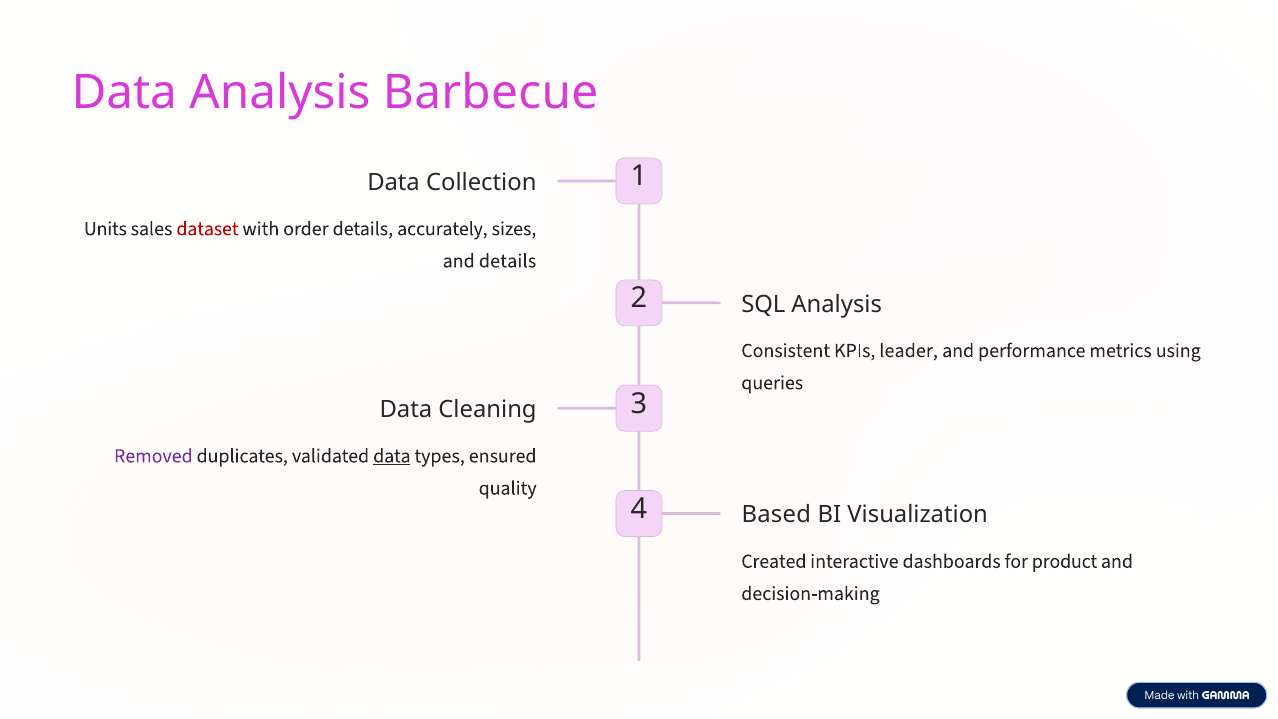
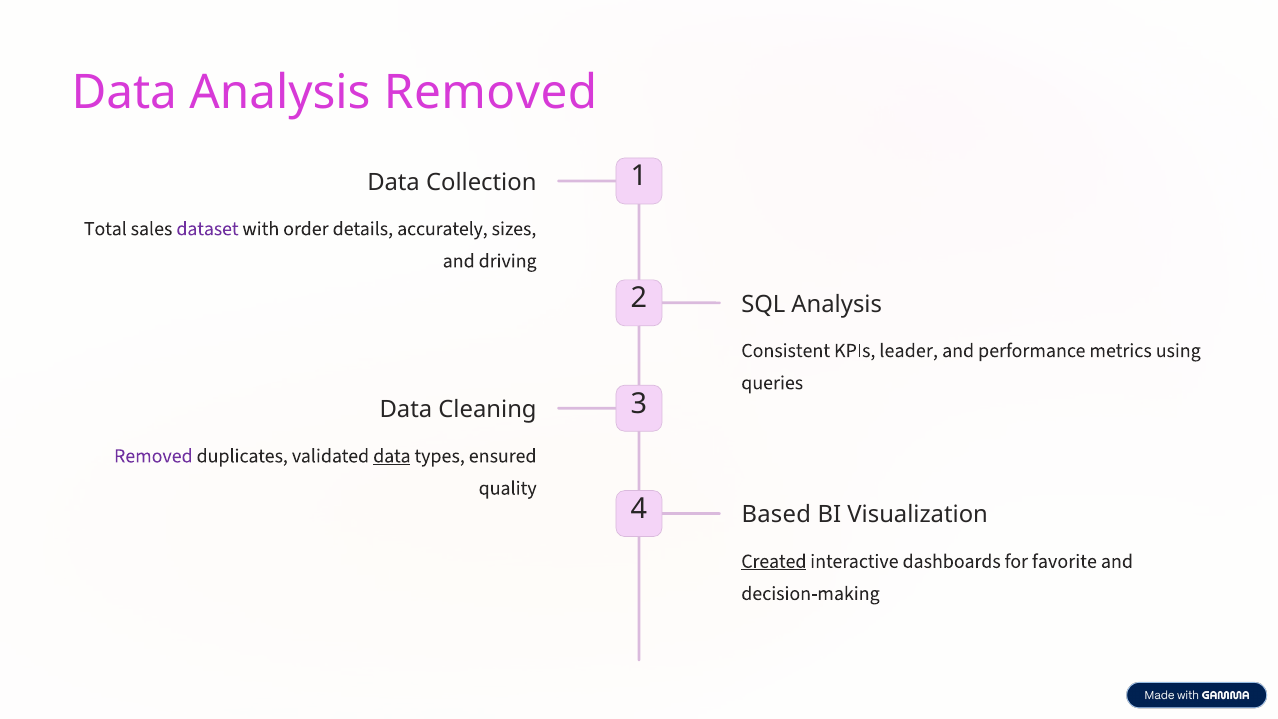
Analysis Barbecue: Barbecue -> Removed (491, 92)
Units: Units -> Total (105, 229)
dataset colour: red -> purple (207, 229)
and details: details -> driving (508, 261)
Created underline: none -> present (774, 561)
product: product -> favorite (1064, 561)
